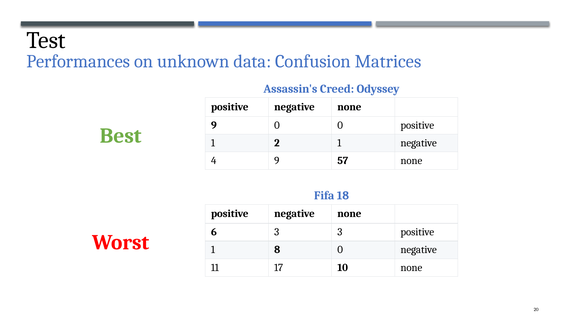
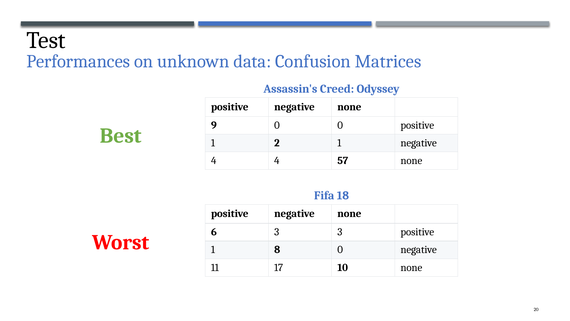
4 9: 9 -> 4 (277, 160)
